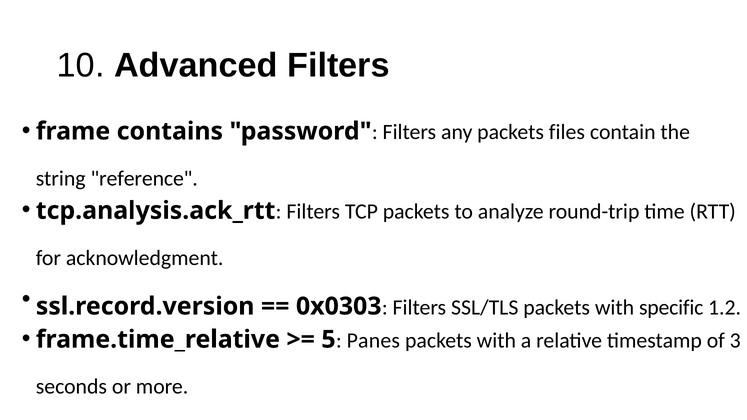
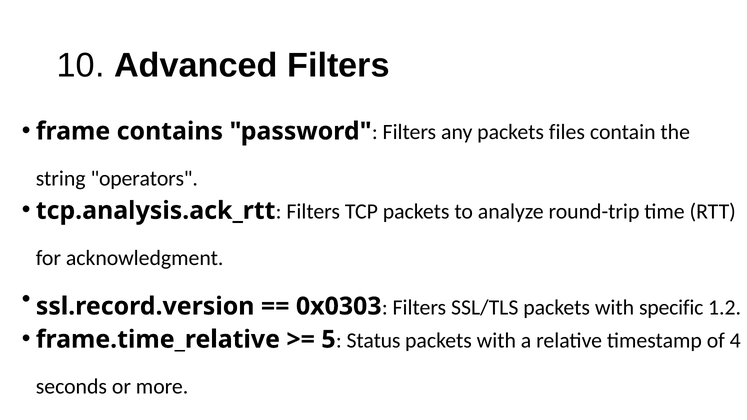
reference: reference -> operators (144, 179)
Panes: Panes -> Status (374, 341)
3: 3 -> 4 (735, 341)
